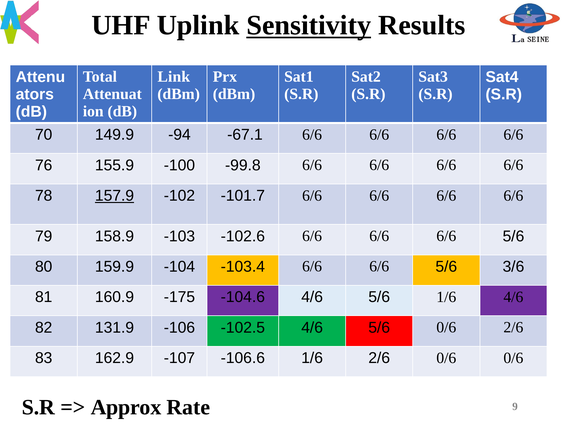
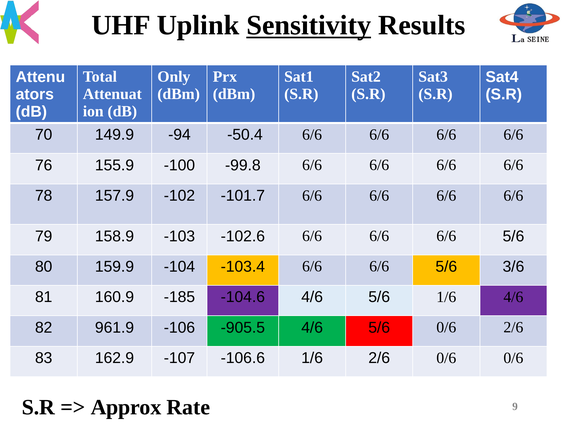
Link: Link -> Only (174, 77)
-67.1: -67.1 -> -50.4 (245, 135)
157.9 underline: present -> none (115, 196)
-175: -175 -> -185 (179, 297)
131.9: 131.9 -> 961.9 (115, 327)
-102.5: -102.5 -> -905.5 (243, 327)
